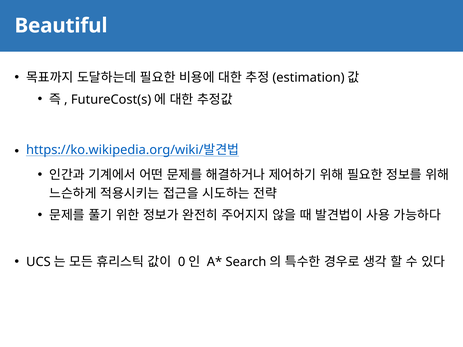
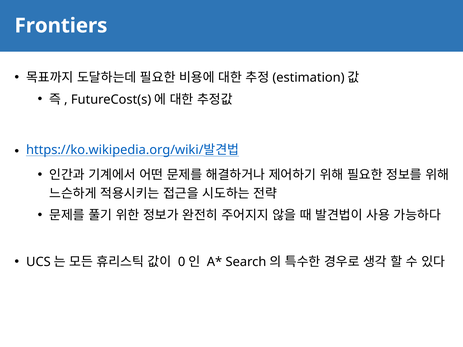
Beautiful: Beautiful -> Frontiers (61, 26)
